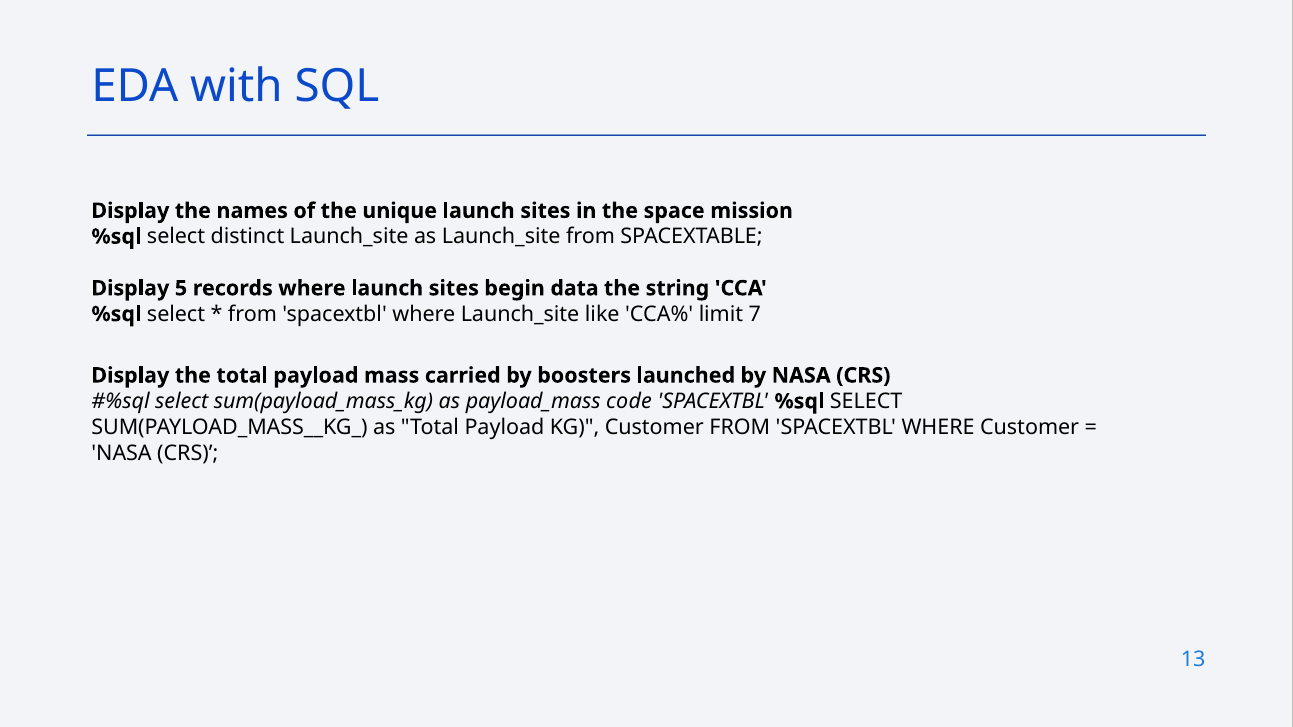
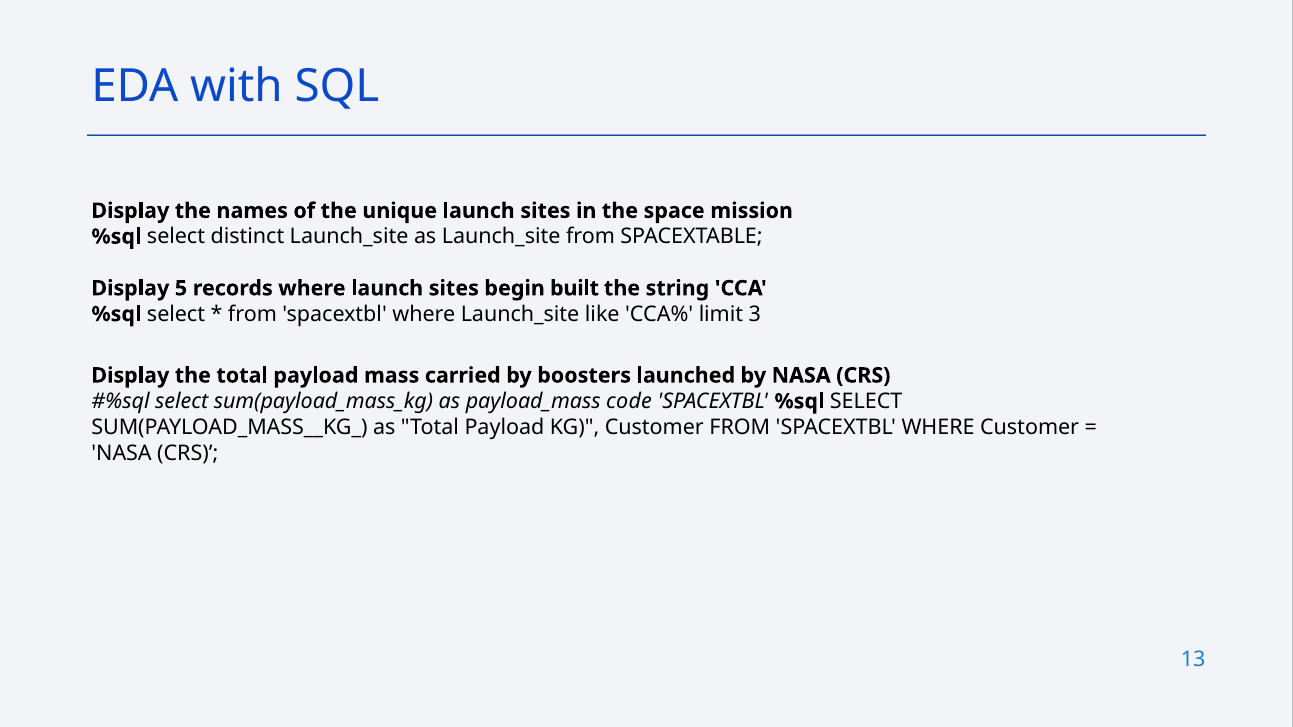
data: data -> built (575, 288)
7: 7 -> 3 (755, 314)
